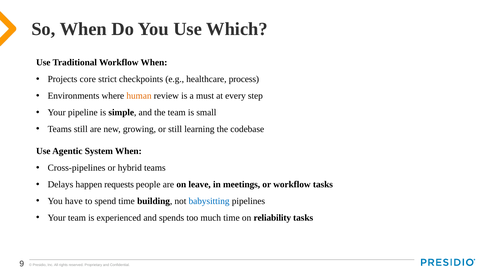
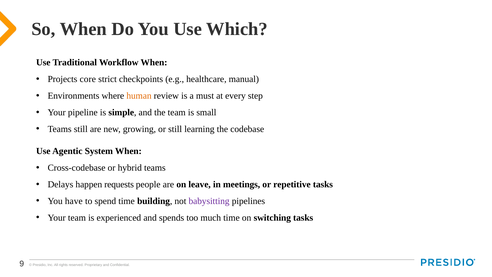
process: process -> manual (244, 79)
Cross-pipelines: Cross-pipelines -> Cross-codebase (77, 168)
or workflow: workflow -> repetitive (292, 184)
babysitting colour: blue -> purple (209, 201)
reliability: reliability -> switching (272, 218)
